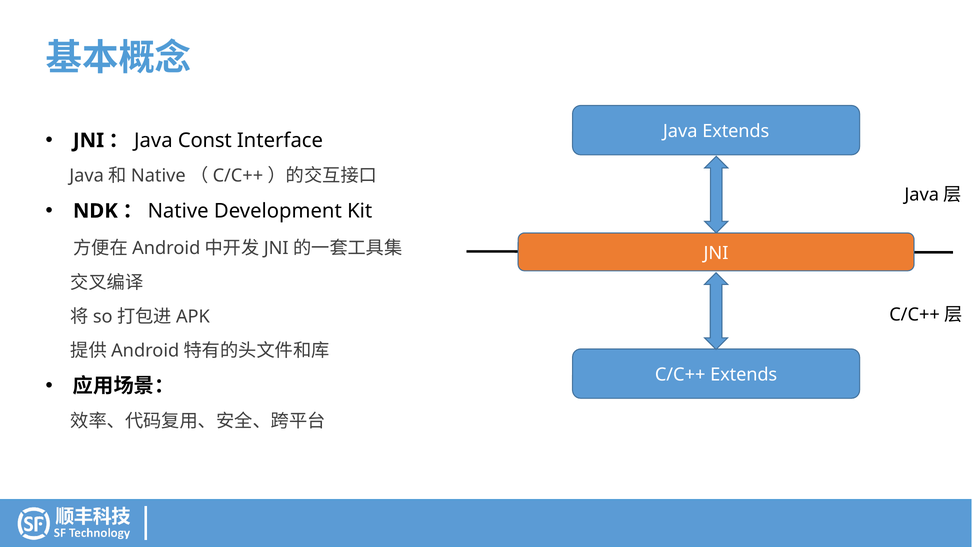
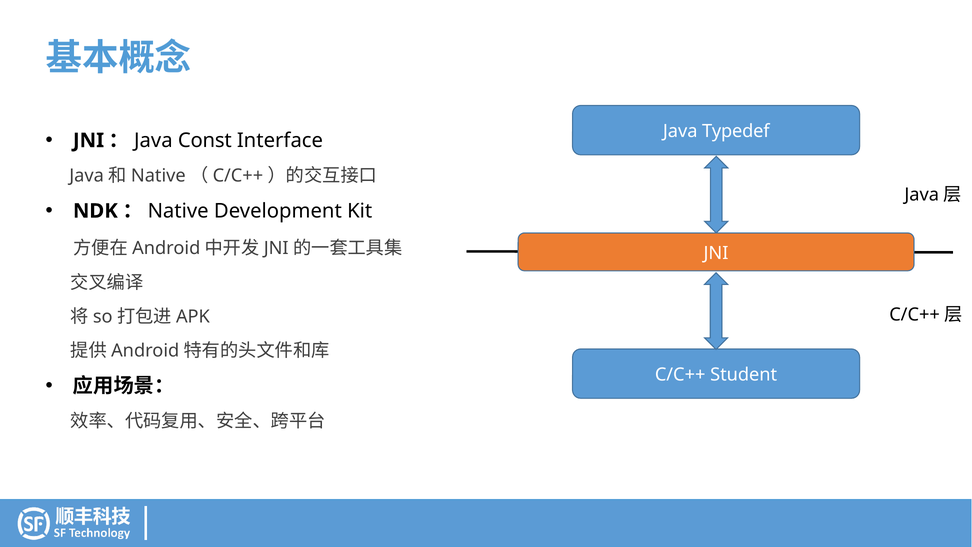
Java Extends: Extends -> Typedef (736, 131)
C/C++ Extends: Extends -> Student (744, 375)
